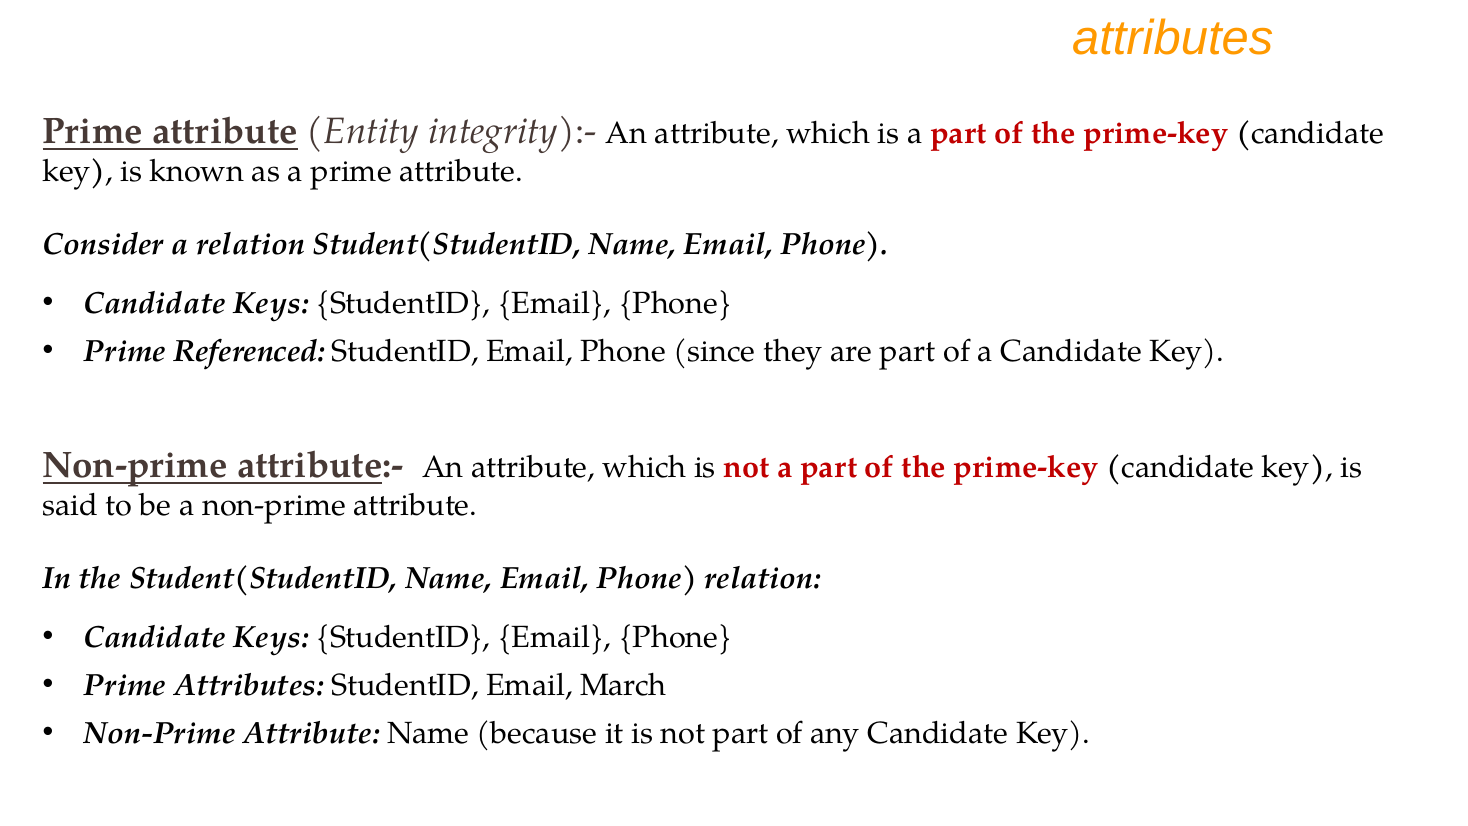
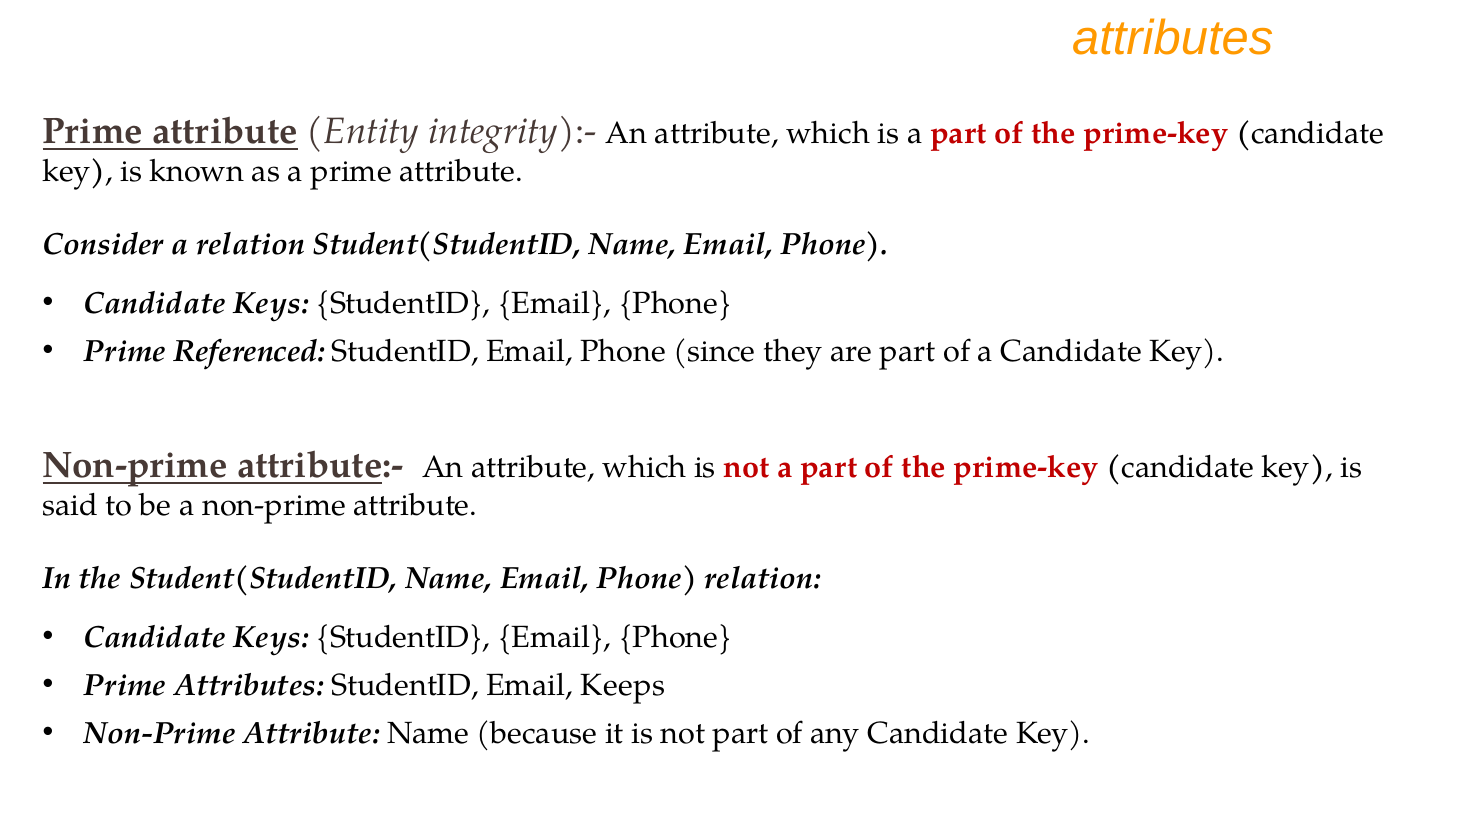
March: March -> Keeps (623, 685)
